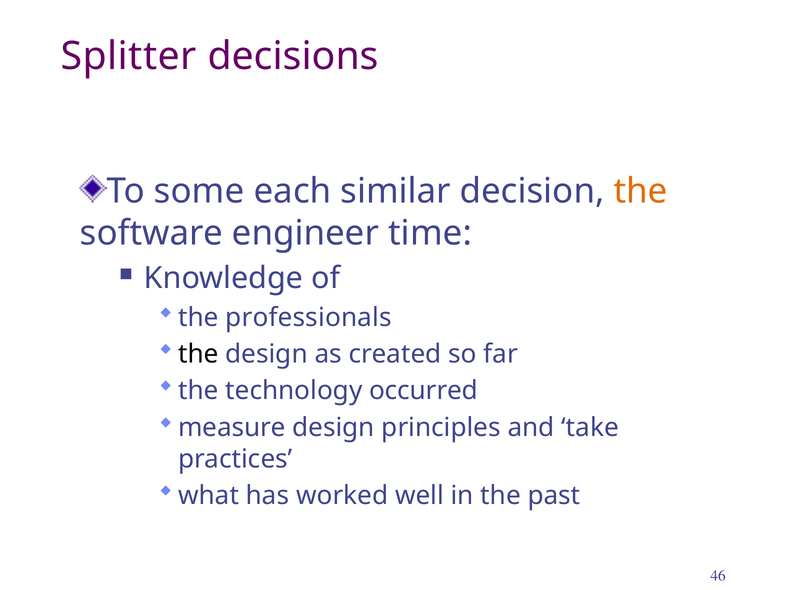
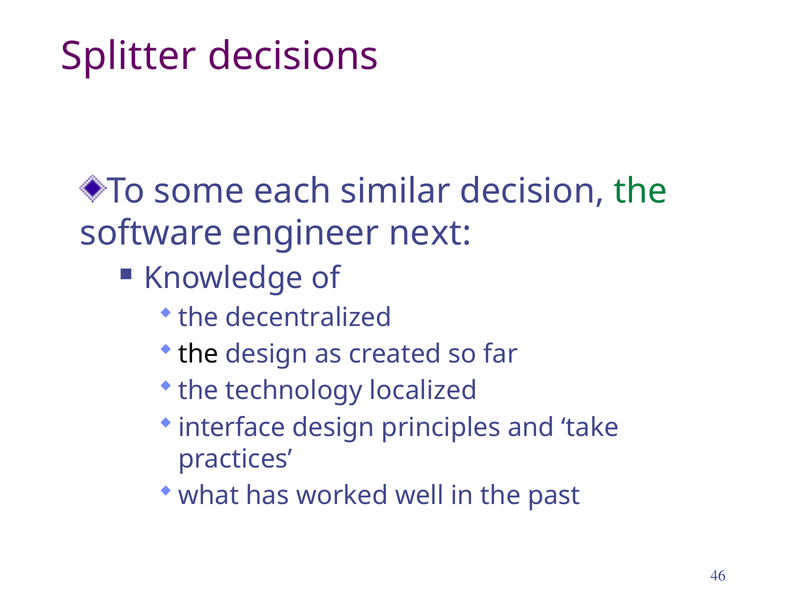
the colour: orange -> green (640, 191)
time: time -> next (430, 233)
professionals: professionals -> decentralized (309, 317)
occurred: occurred -> localized (423, 391)
measure: measure -> interface (232, 427)
